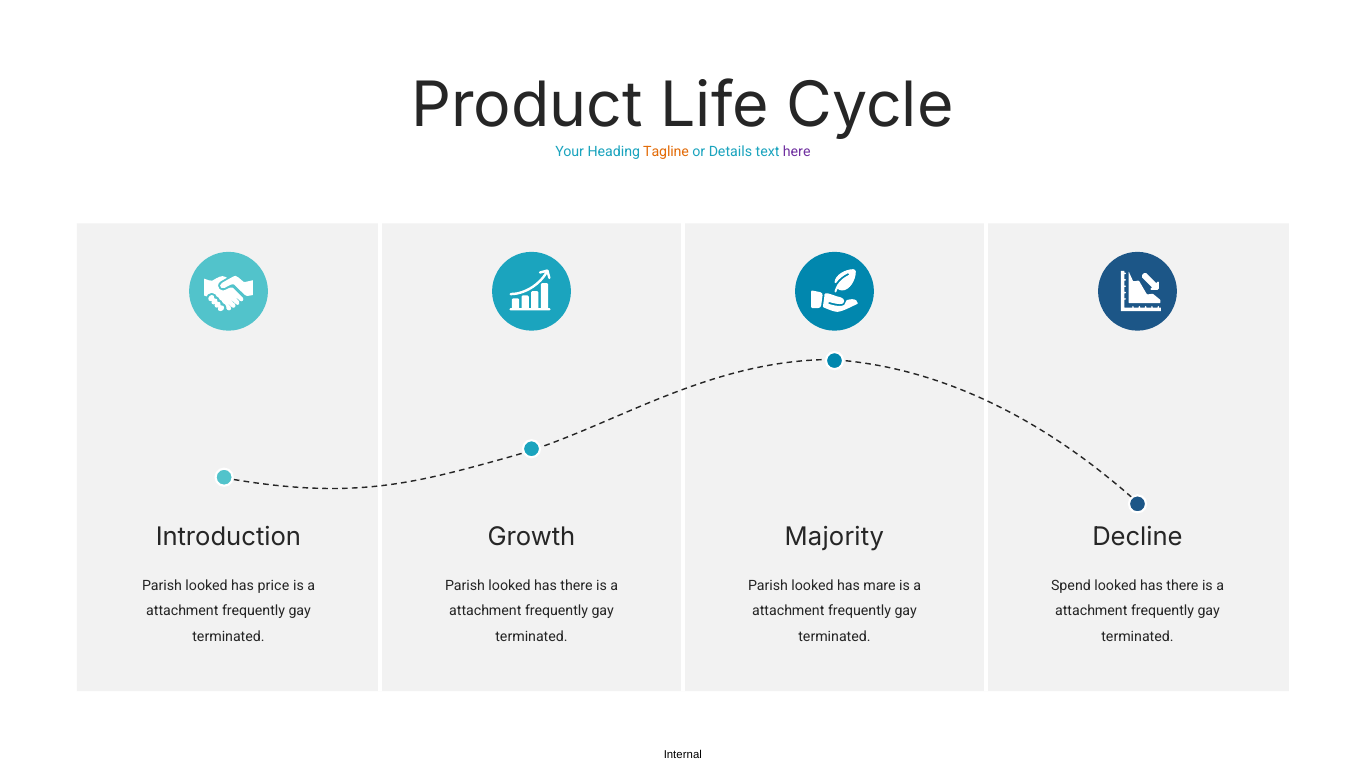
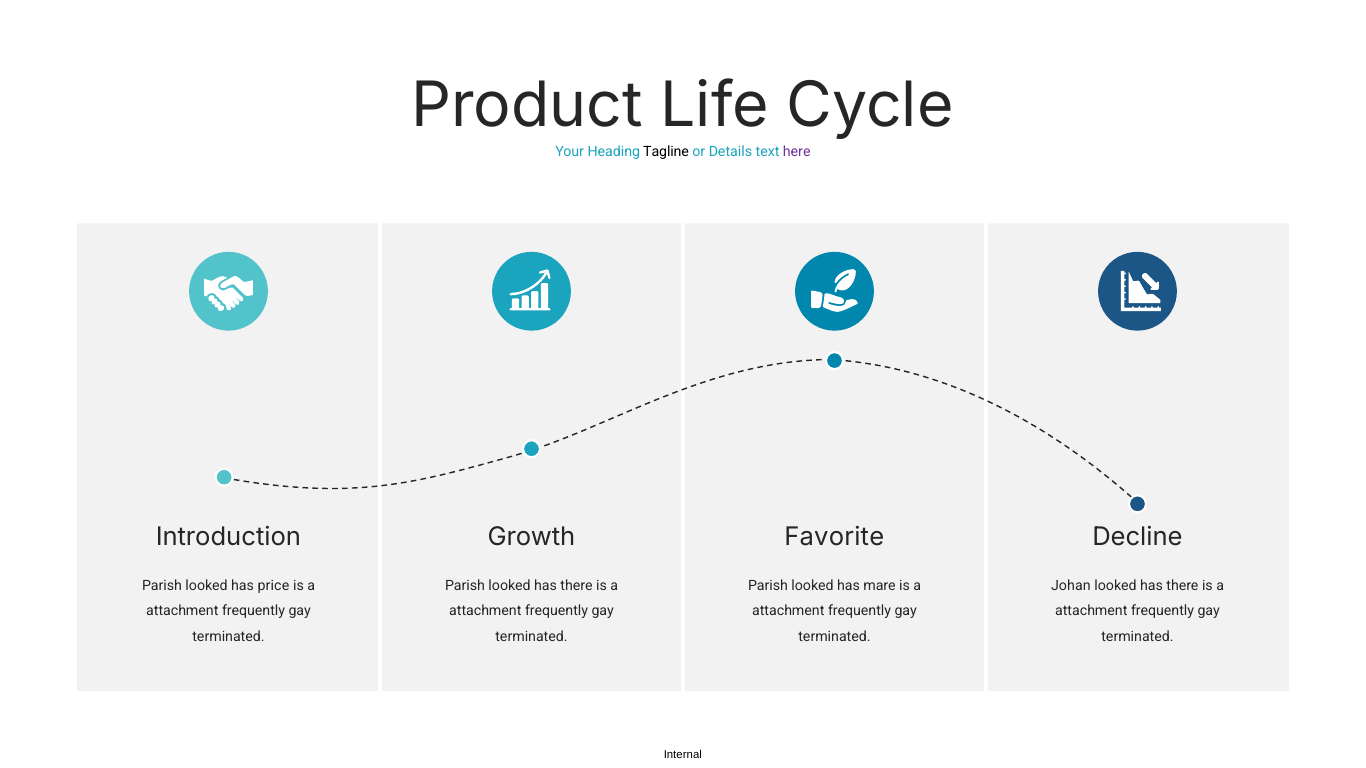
Tagline colour: orange -> black (666, 152)
Majority: Majority -> Favorite (834, 538)
Spend: Spend -> Johan (1071, 586)
